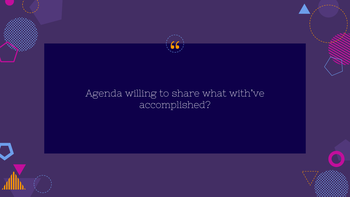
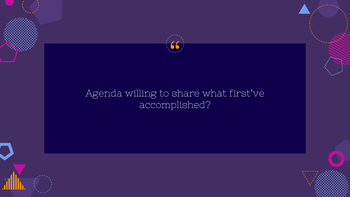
with’ve: with’ve -> first’ve (247, 93)
